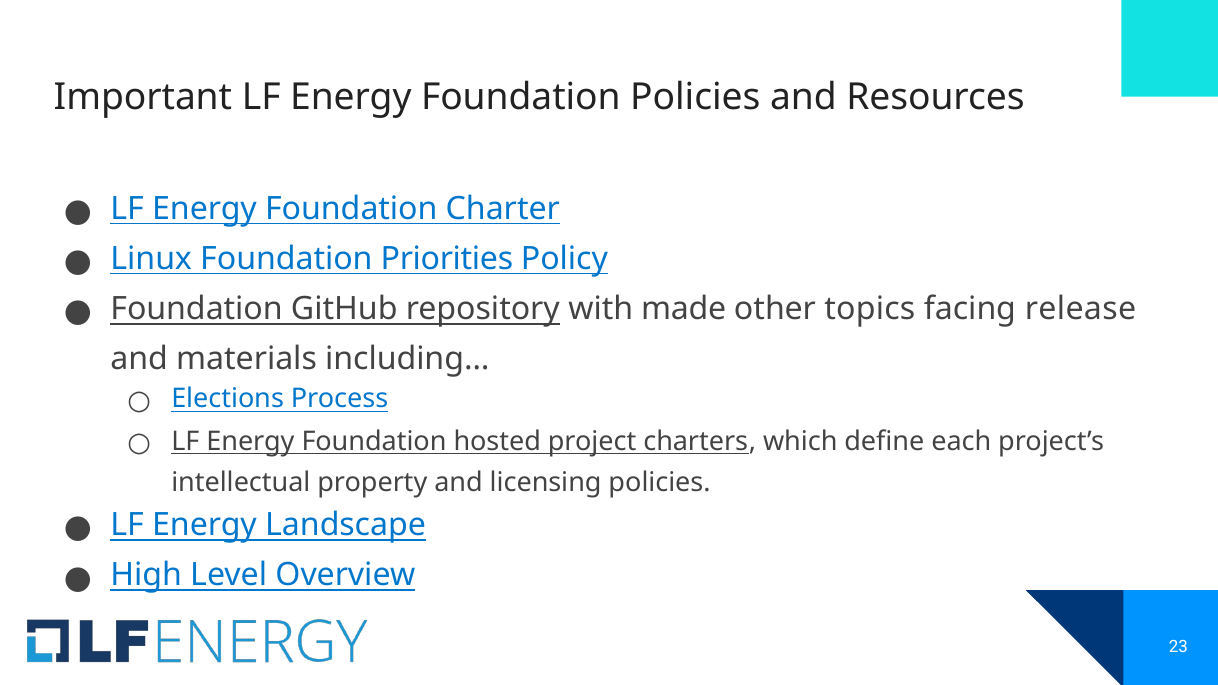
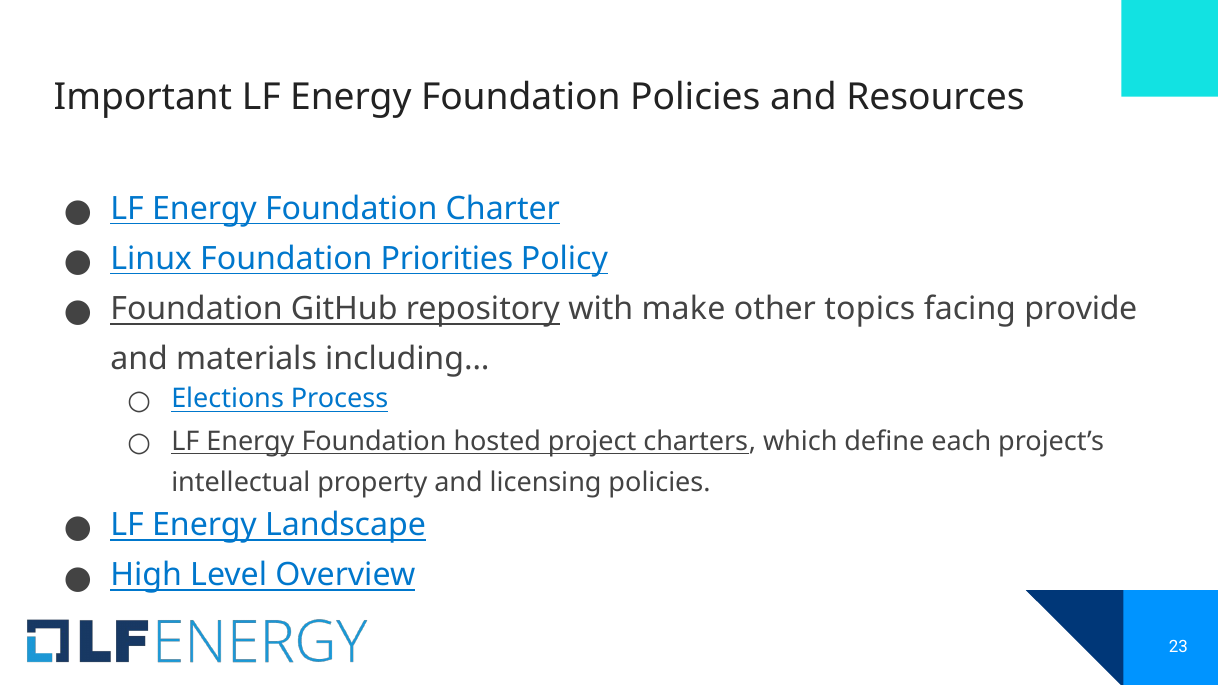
made: made -> make (683, 309)
release: release -> provide (1081, 309)
